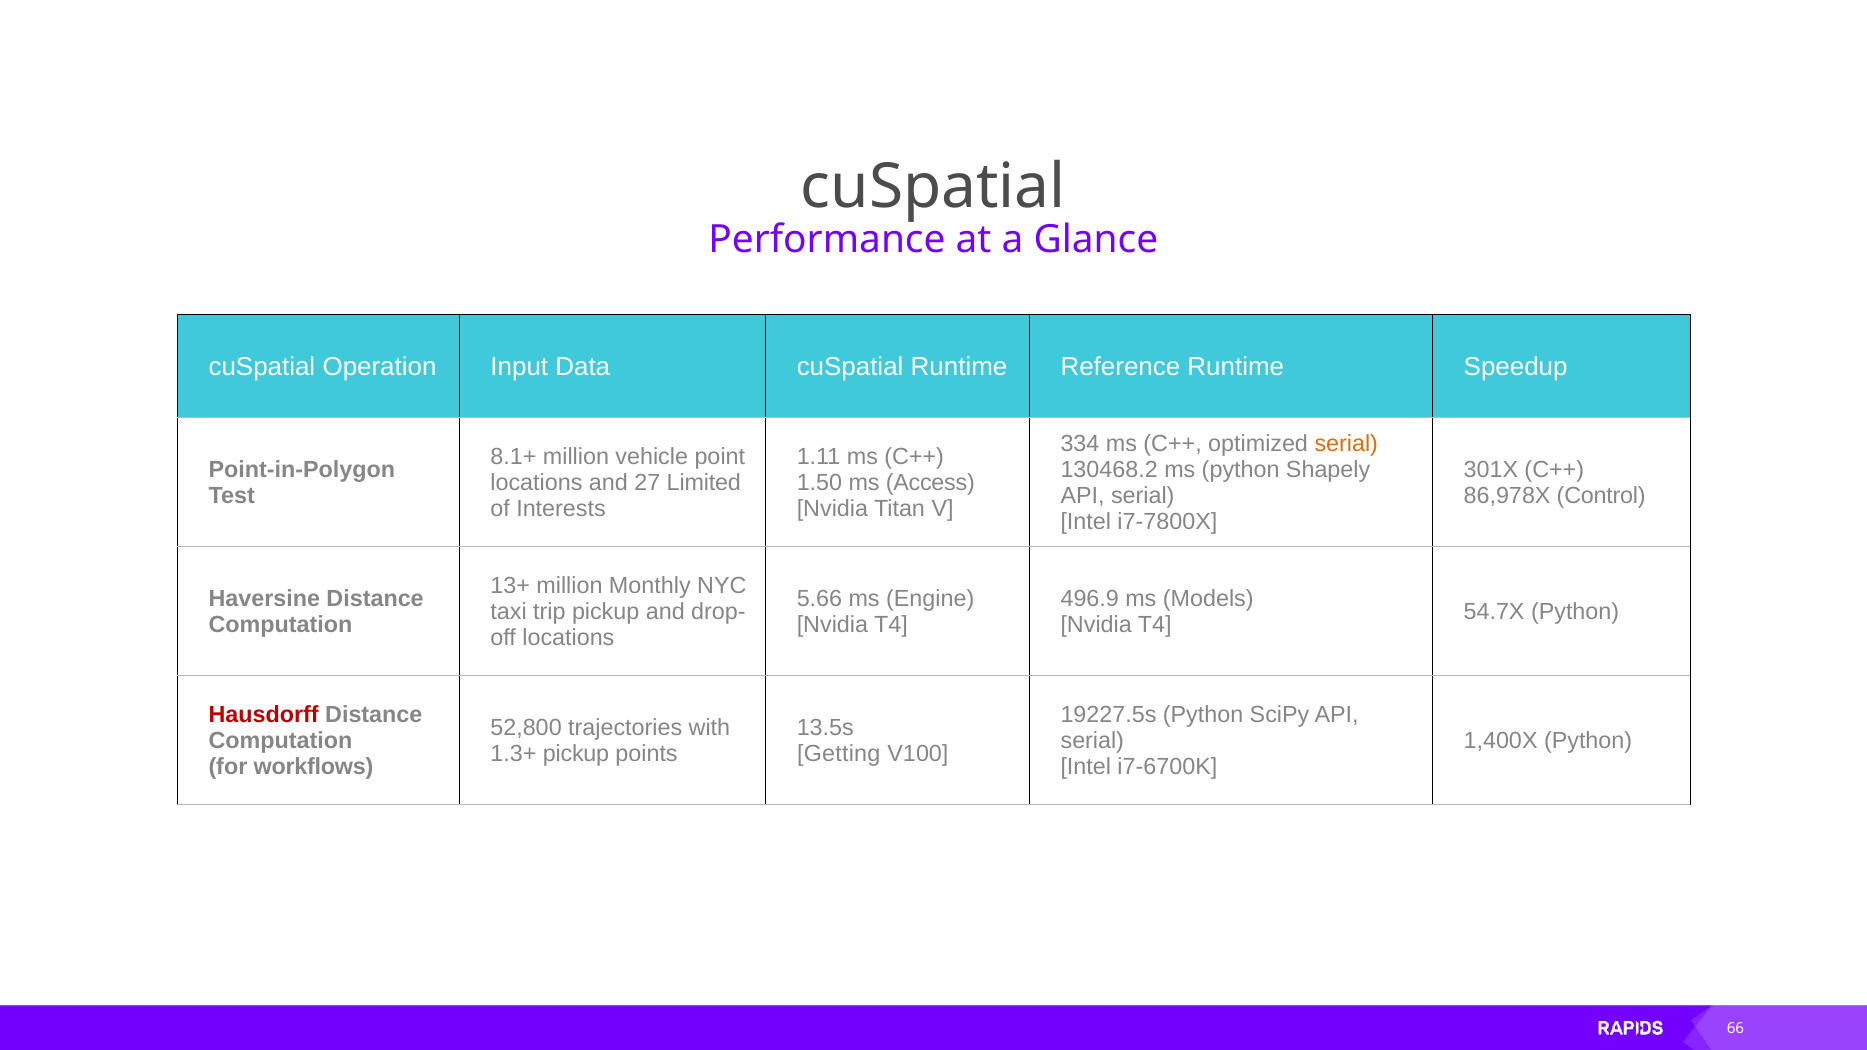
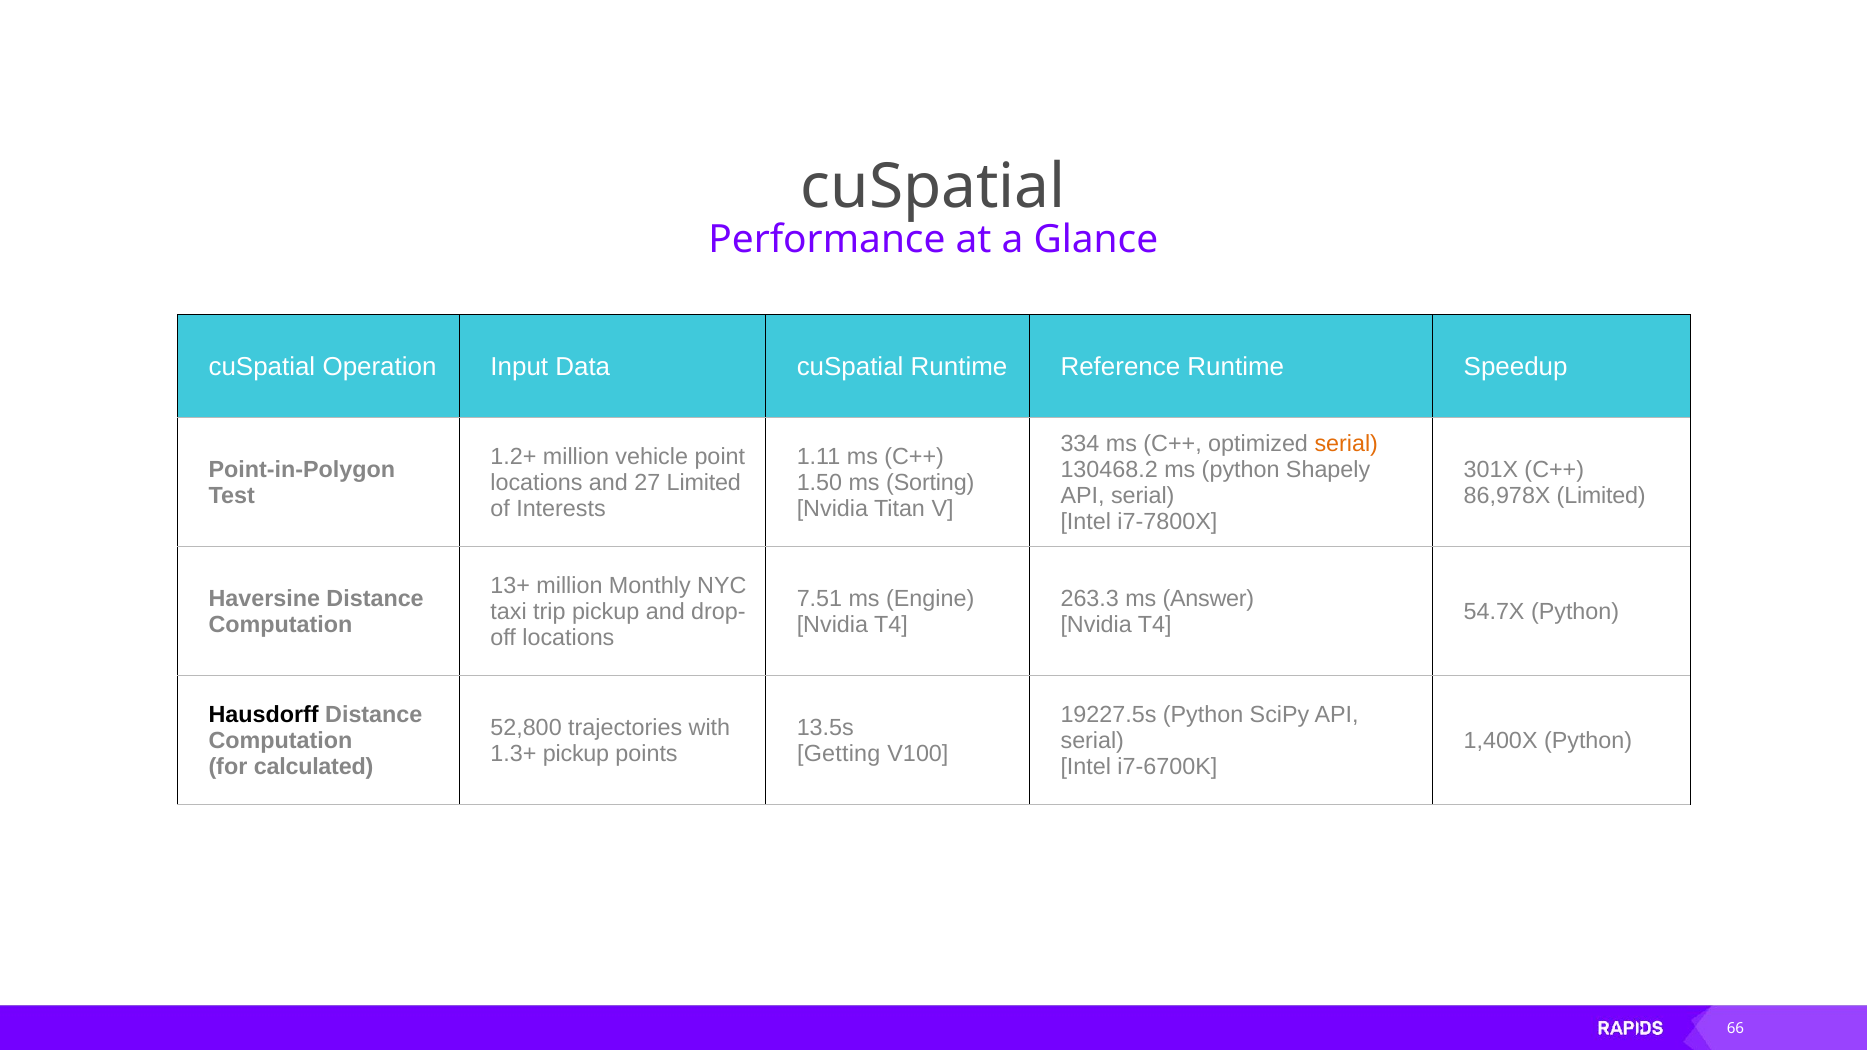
8.1+: 8.1+ -> 1.2+ (513, 457)
Access: Access -> Sorting (930, 483)
86,978X Control: Control -> Limited (1601, 496)
5.66: 5.66 -> 7.51 (819, 599)
496.9: 496.9 -> 263.3 (1090, 599)
Models: Models -> Answer (1208, 599)
Hausdorff colour: red -> black (264, 714)
workflows: workflows -> calculated (314, 767)
